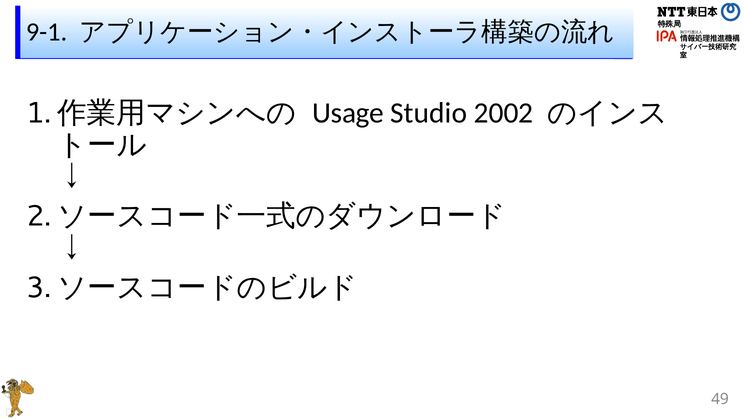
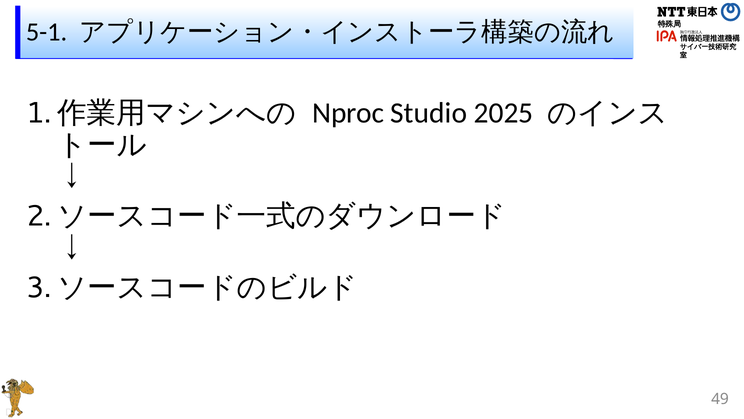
9-1: 9-1 -> 5-1 (47, 32)
Usage: Usage -> Nproc (348, 113)
2002: 2002 -> 2025 (503, 113)
